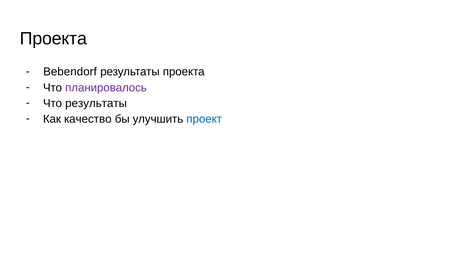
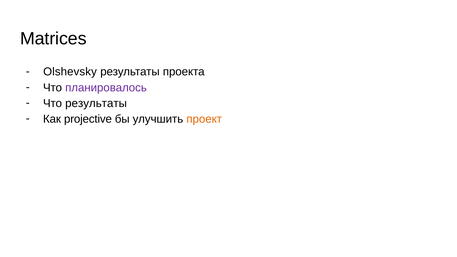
Проекта: Проекта -> Matrices (53, 39)
Bebendorf: Bebendorf -> Olshevsky (70, 72)
качество: качество -> projective (88, 119)
проект colour: blue -> orange (204, 119)
